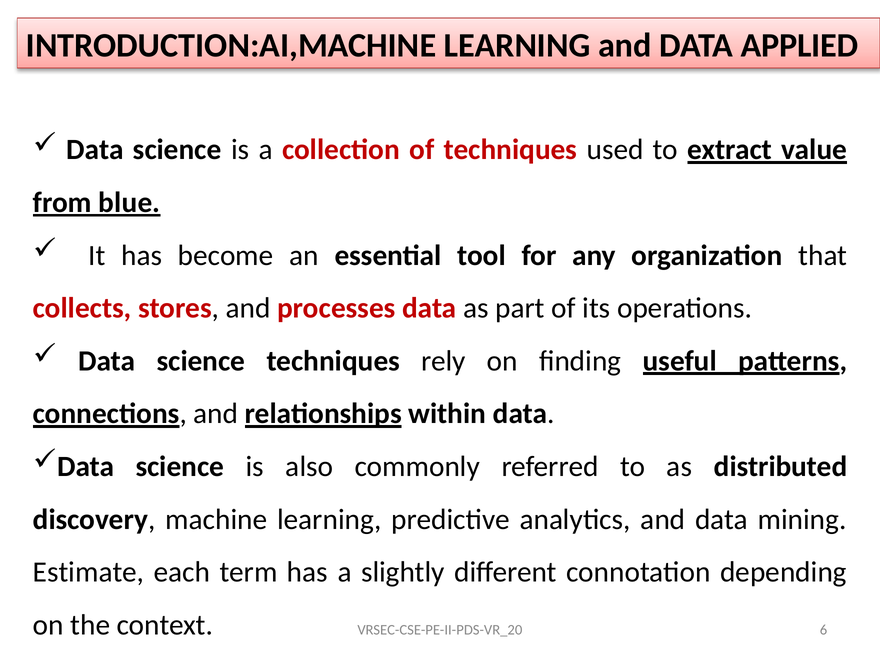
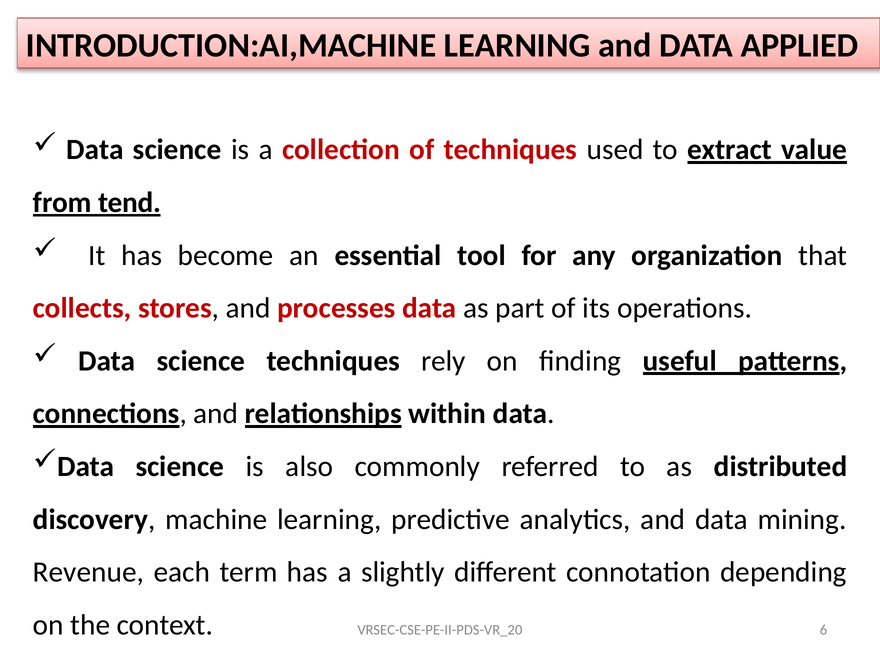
blue: blue -> tend (130, 203)
Estimate: Estimate -> Revenue (89, 572)
